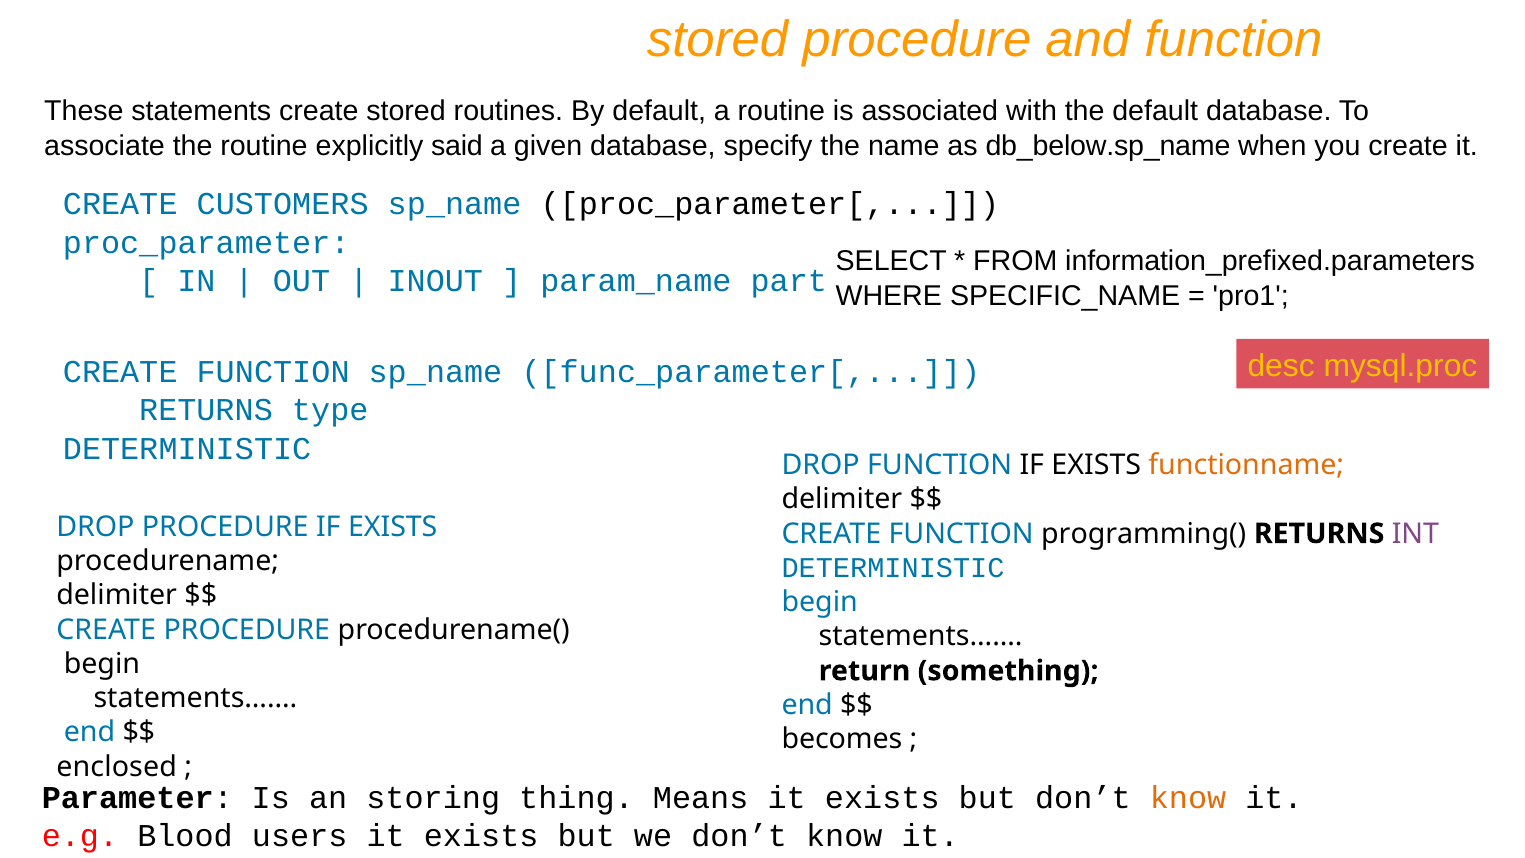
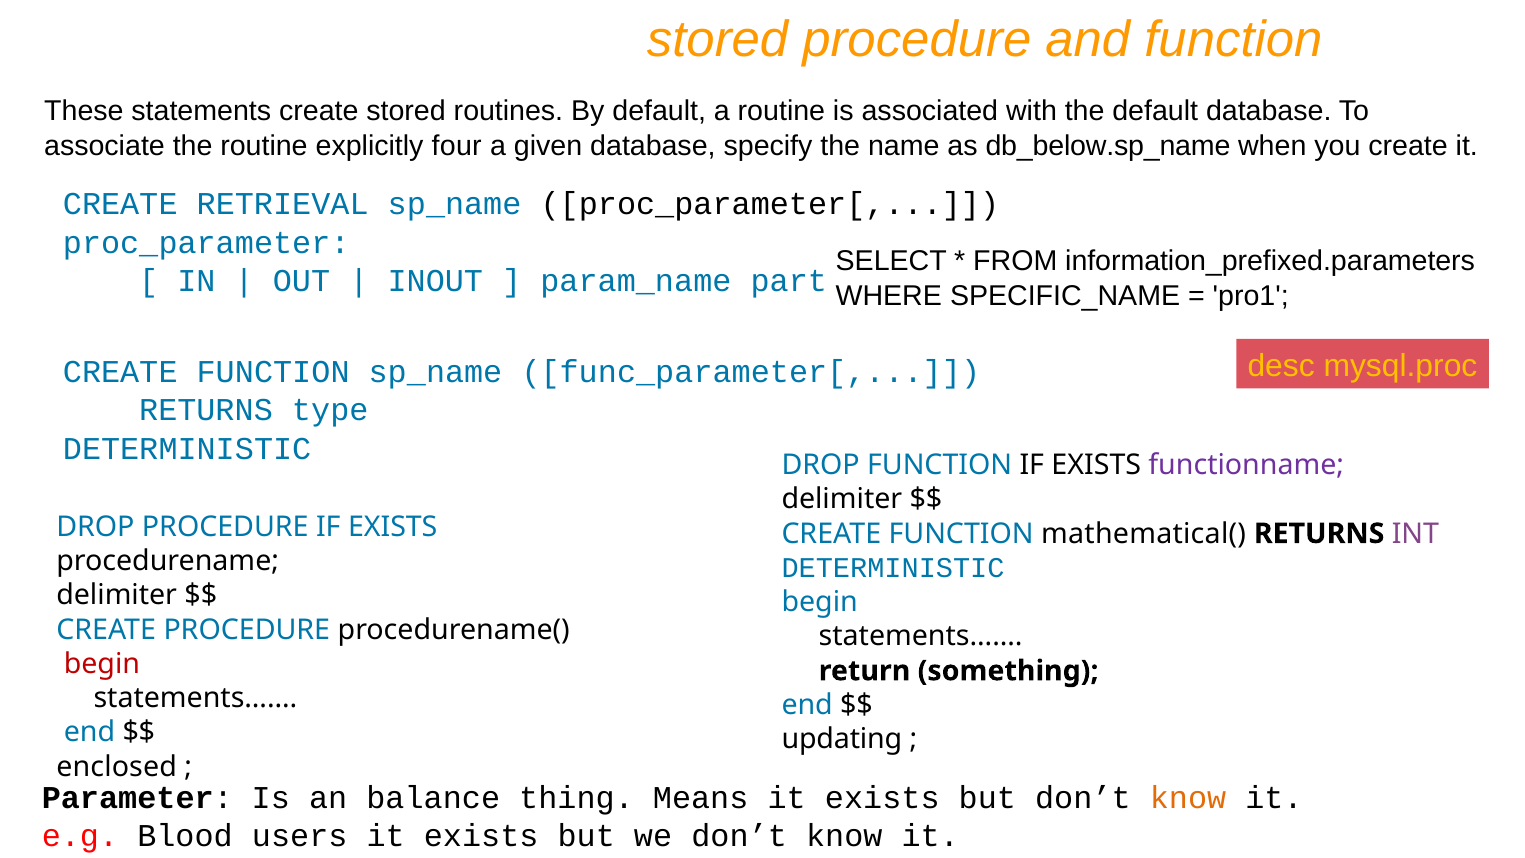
said: said -> four (457, 146)
CUSTOMERS: CUSTOMERS -> RETRIEVAL (283, 204)
functionname colour: orange -> purple (1246, 465)
programming(: programming( -> mathematical( (1144, 533)
begin colour: black -> red (102, 664)
becomes: becomes -> updating (842, 739)
storing: storing -> balance (433, 798)
